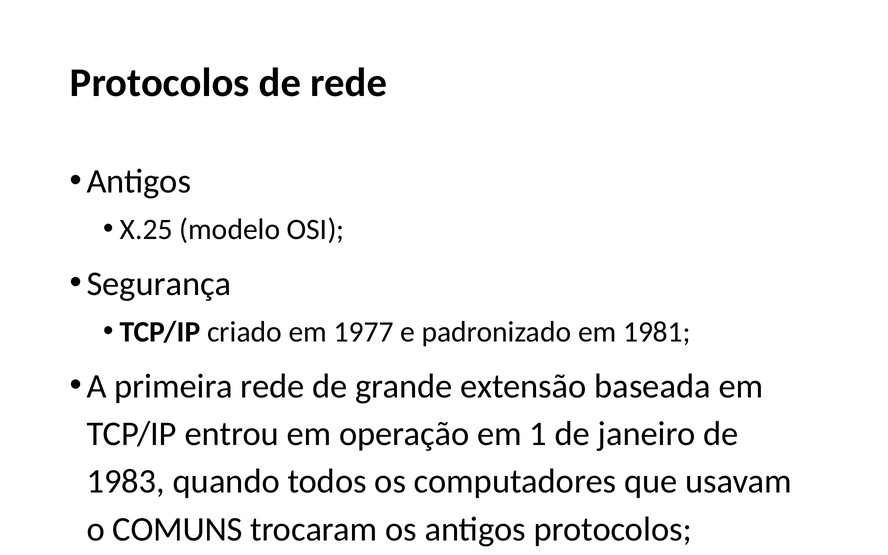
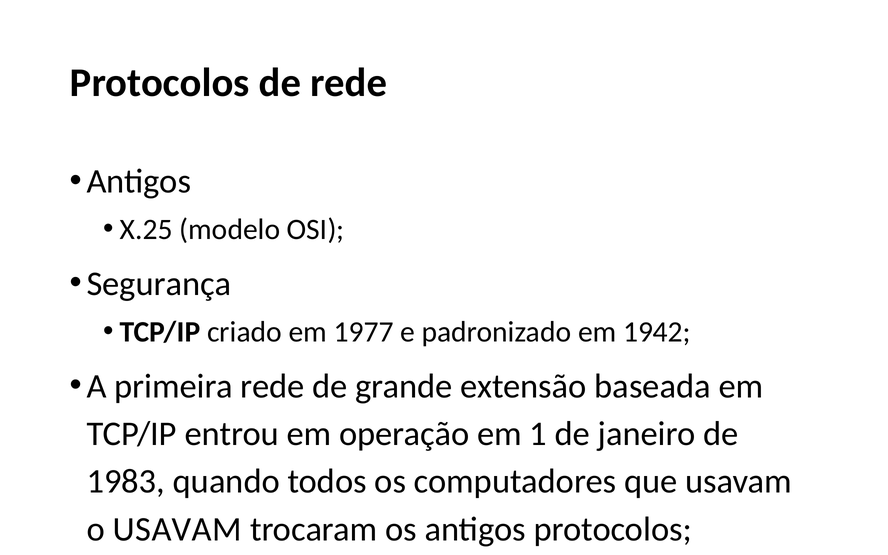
1981: 1981 -> 1942 (657, 332)
o COMUNS: COMUNS -> USAVAM (177, 529)
